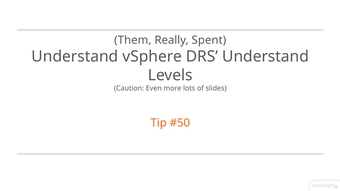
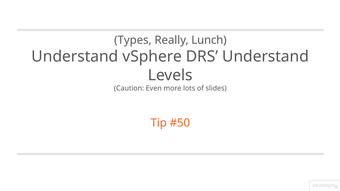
Them: Them -> Types (133, 40)
Spent: Spent -> Lunch (209, 40)
